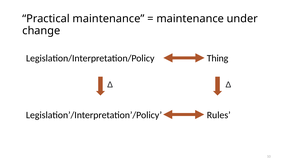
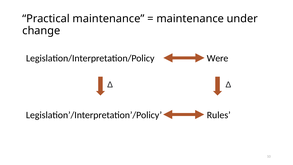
Thing: Thing -> Were (218, 58)
